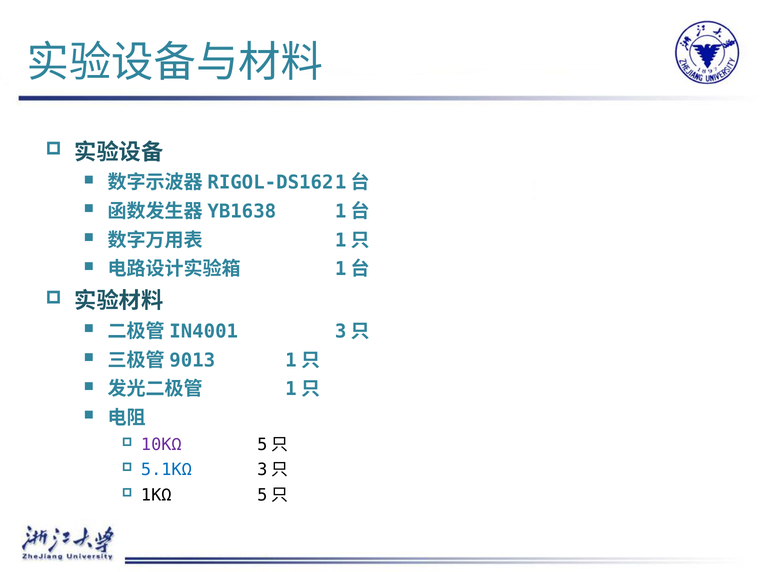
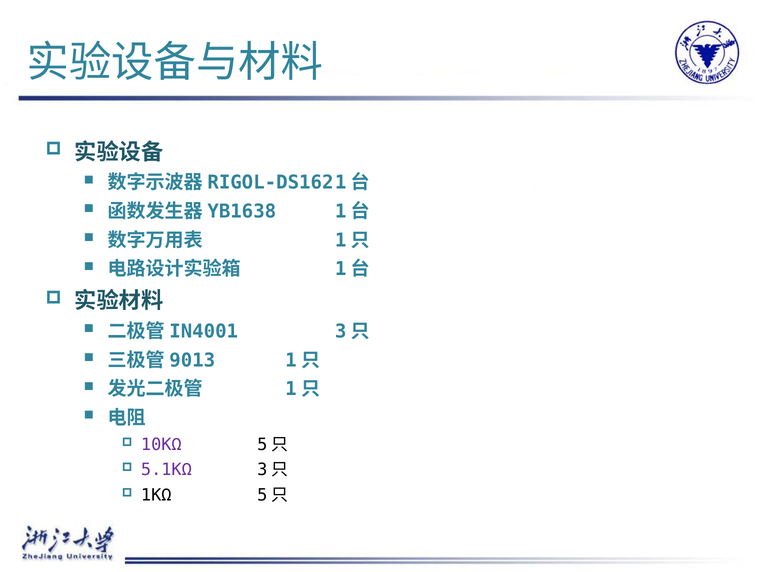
5.1KΩ colour: blue -> purple (166, 469)
